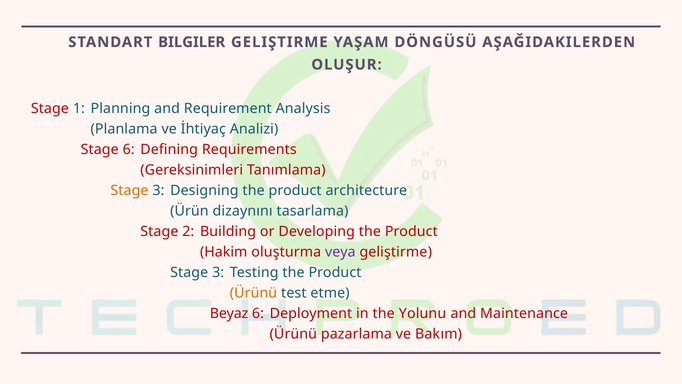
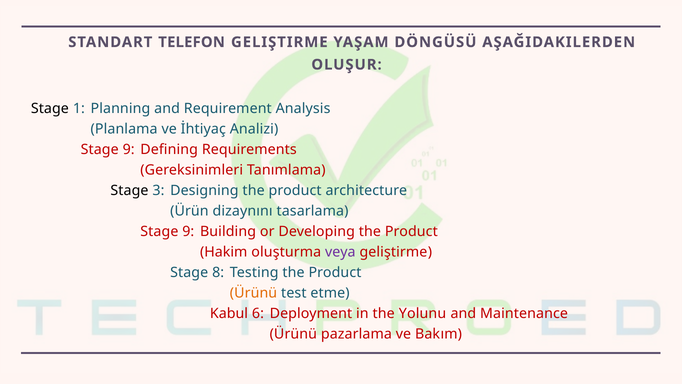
BILGILER: BILGILER -> TELEFON (192, 42)
Stage colour: red -> black (50, 109)
6: 6 -> 9 (129, 149)
Stage colour: orange -> black (129, 190)
2: 2 -> 9 (188, 231)
3: 3 -> 8 (218, 272)
Beyaz: Beyaz -> Kabul (229, 313)
